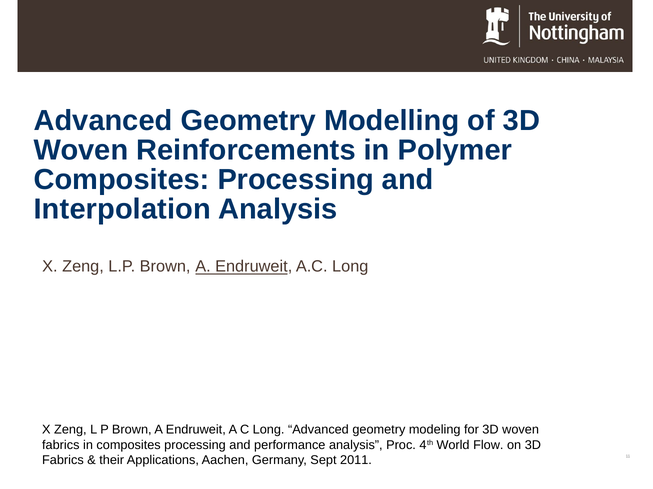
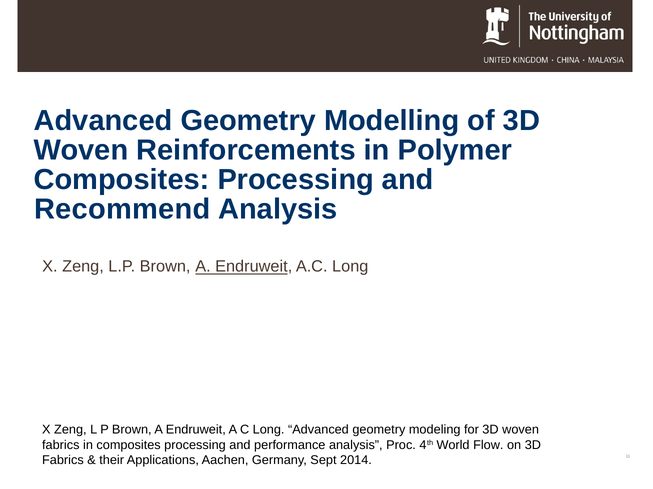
Interpolation: Interpolation -> Recommend (122, 210)
2011: 2011 -> 2014 (356, 461)
